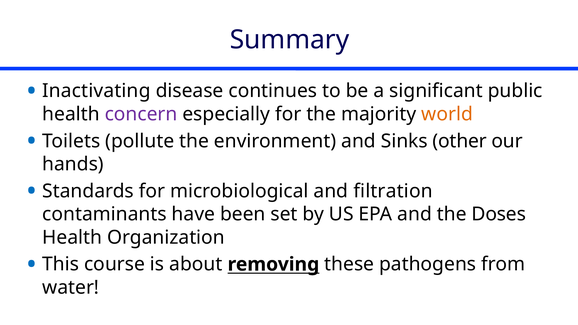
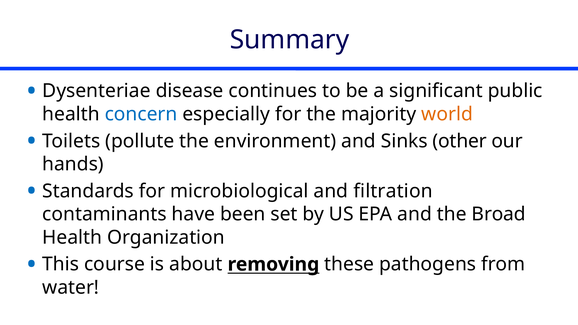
Inactivating: Inactivating -> Dysenteriae (96, 91)
concern colour: purple -> blue (141, 114)
Doses: Doses -> Broad (499, 214)
